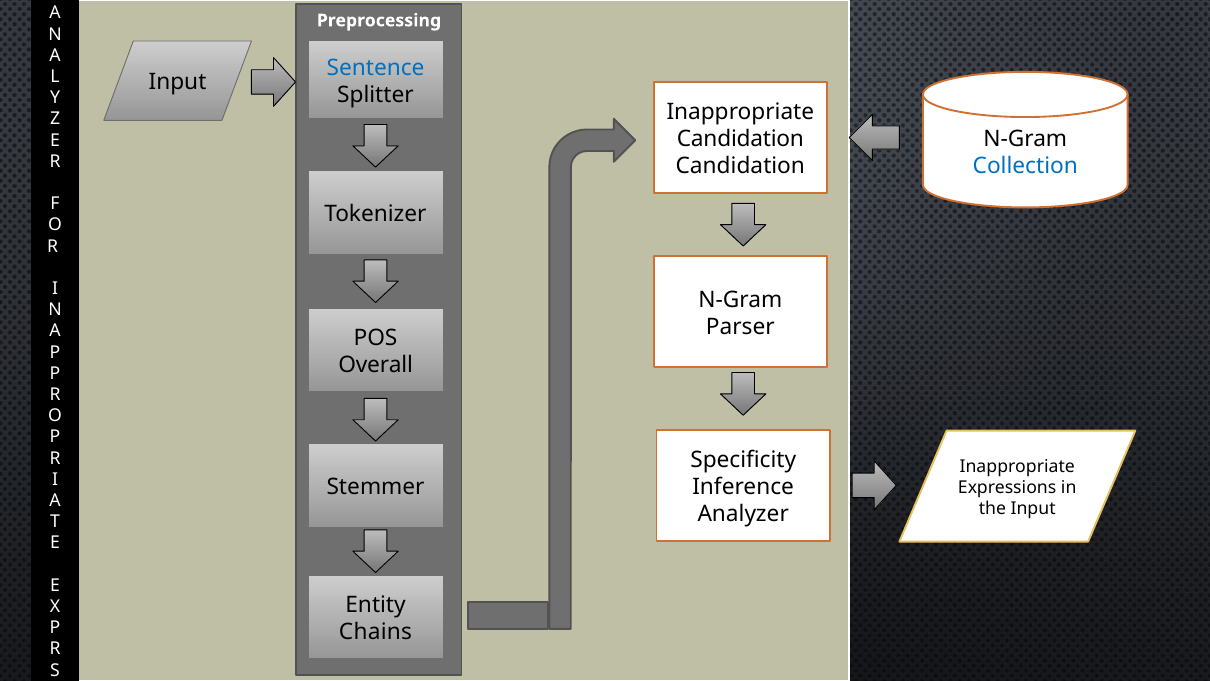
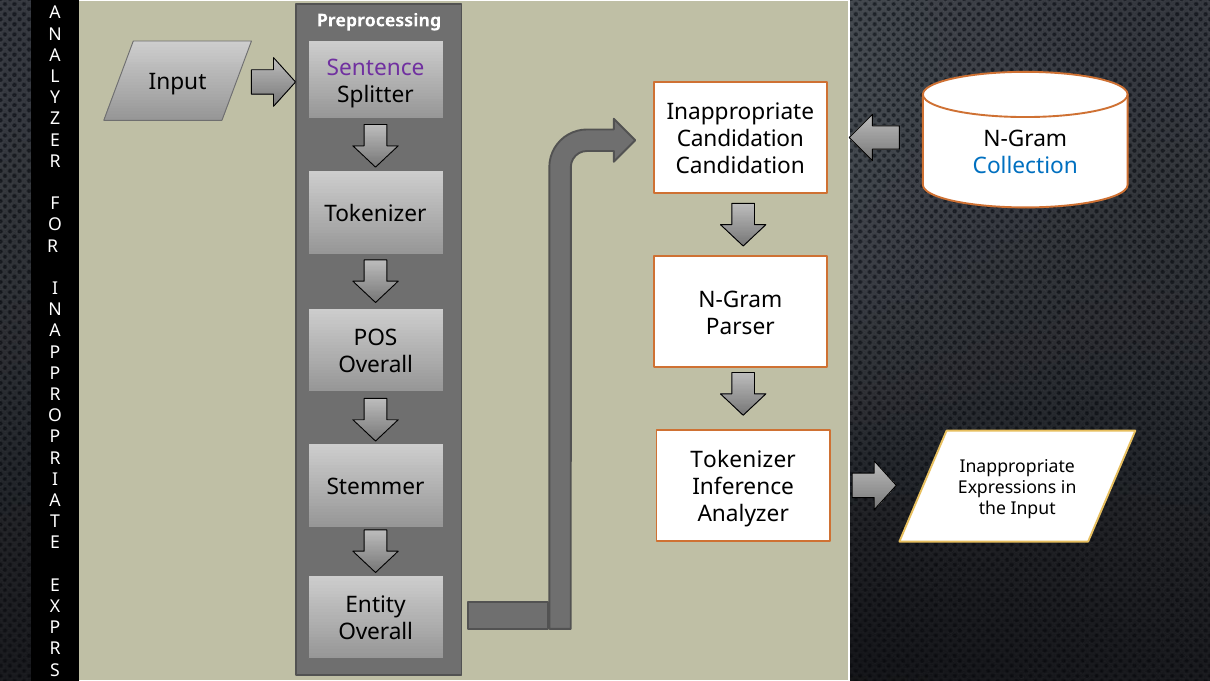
Sentence colour: blue -> purple (376, 68)
Specificity: Specificity -> Tokenizer (743, 460)
Chains: Chains -> Overall (376, 632)
